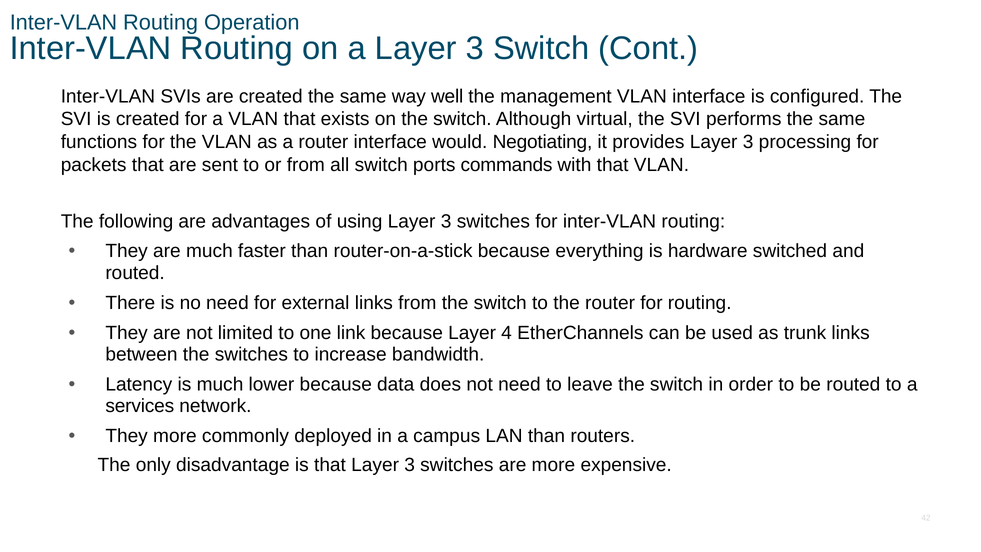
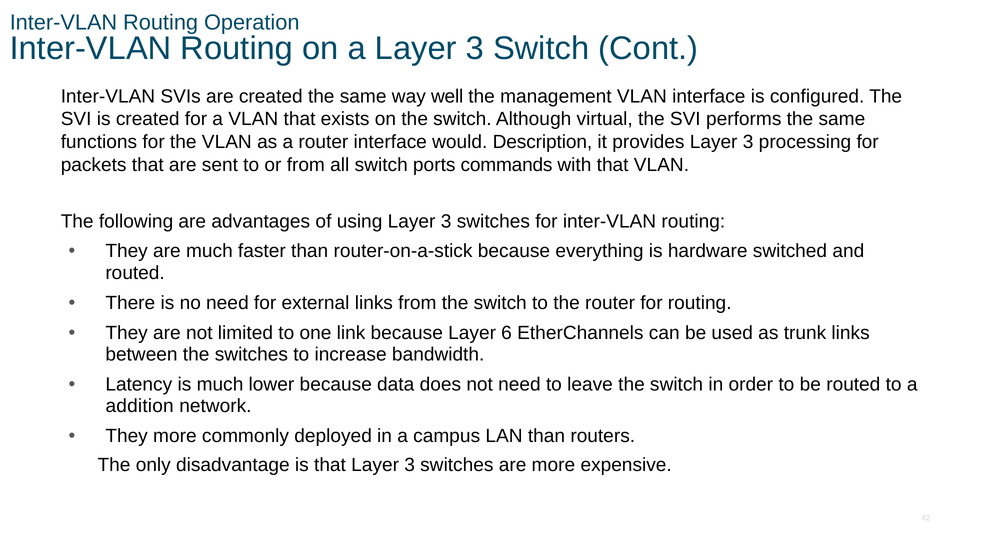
Negotiating: Negotiating -> Description (542, 142)
4: 4 -> 6 (507, 333)
services: services -> addition (140, 406)
